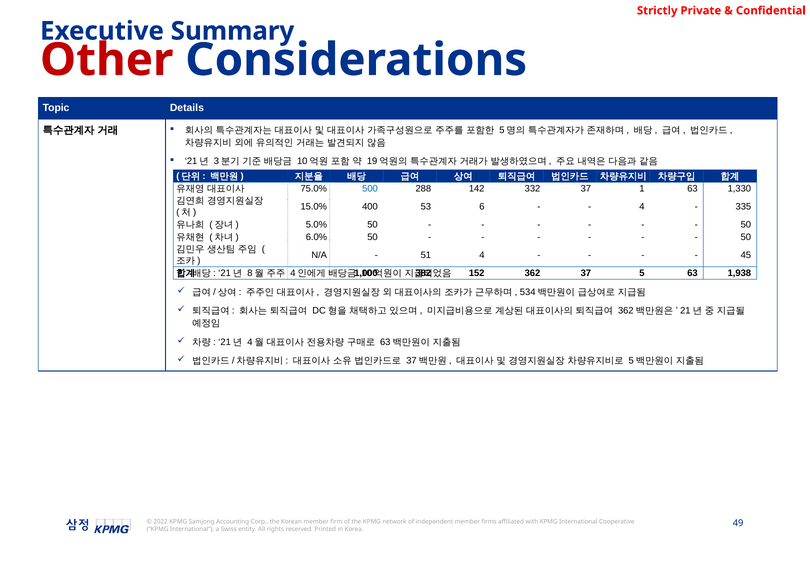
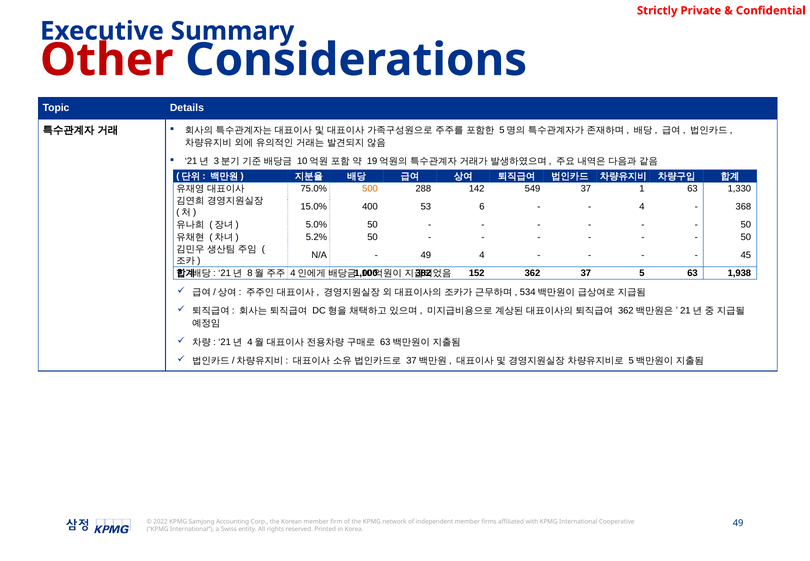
500 colour: blue -> orange (370, 189)
332: 332 -> 549 (533, 189)
335: 335 -> 368 (743, 207)
6.0%: 6.0% -> 5.2% (316, 237)
51: 51 -> 49 (426, 255)
